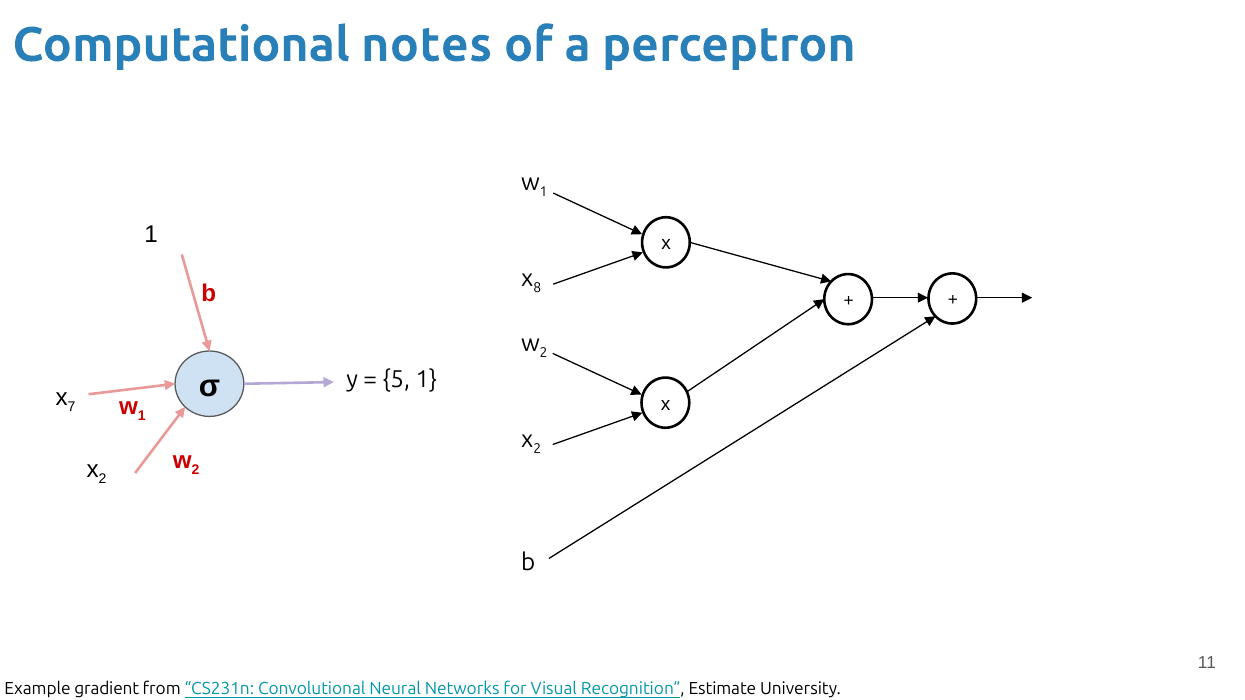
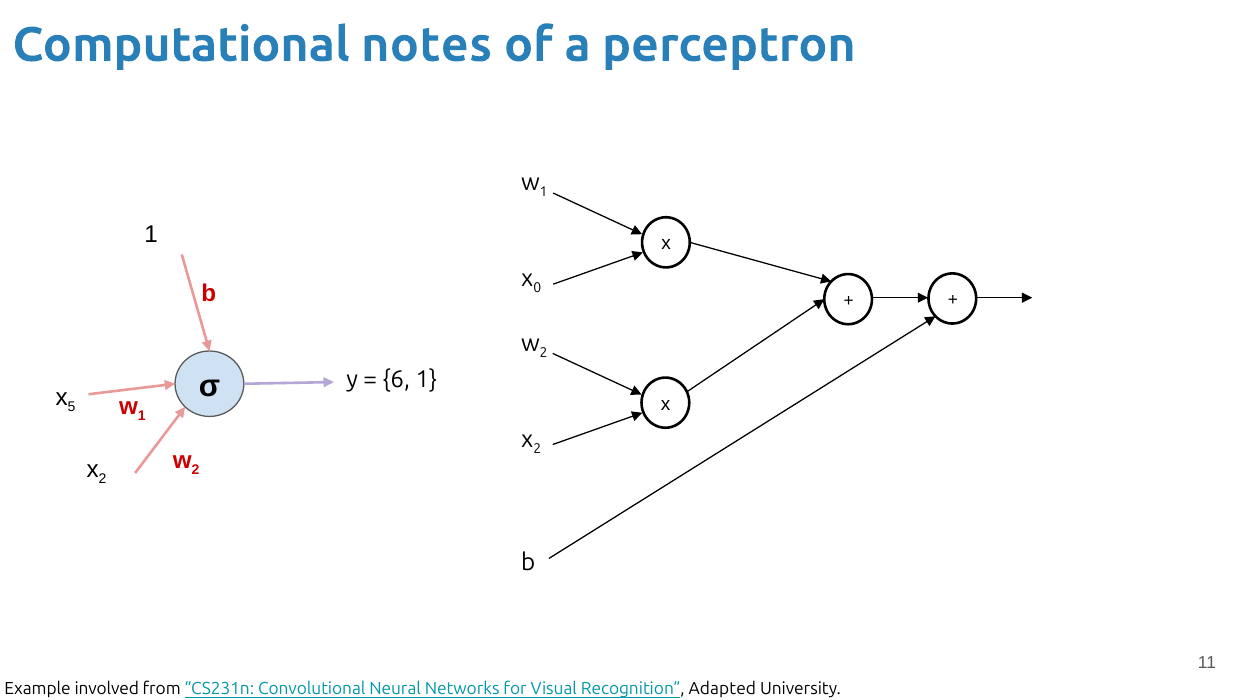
8: 8 -> 0 (537, 288)
5: 5 -> 6 (396, 380)
7: 7 -> 5 (72, 407)
gradient: gradient -> involved (107, 689)
Estimate: Estimate -> Adapted (722, 689)
